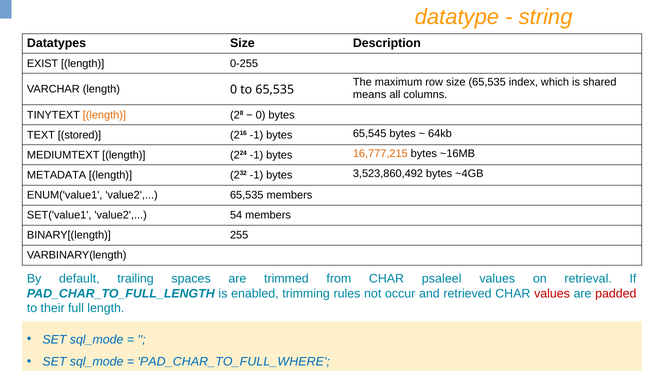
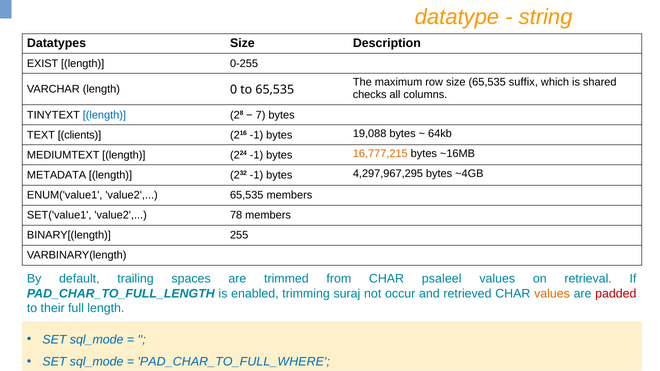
index: index -> suffix (523, 82)
means: means -> checks (370, 94)
length colour: orange -> blue (104, 115)
0: 0 -> 7 (261, 115)
stored: stored -> clients (79, 135)
65,545: 65,545 -> 19,088 (370, 134)
3,523,860,492: 3,523,860,492 -> 4,297,967,295 (388, 174)
54: 54 -> 78 (236, 215)
rules: rules -> suraj (347, 294)
values colour: red -> orange (552, 294)
